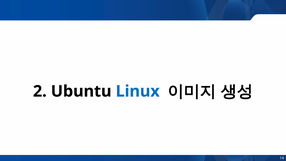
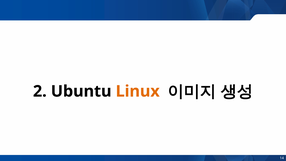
Linux colour: blue -> orange (138, 91)
